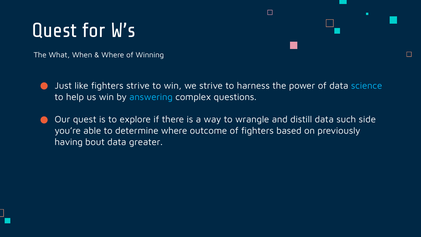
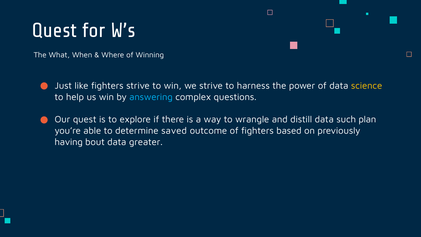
science colour: light blue -> yellow (367, 86)
side: side -> plan (367, 119)
determine where: where -> saved (174, 131)
